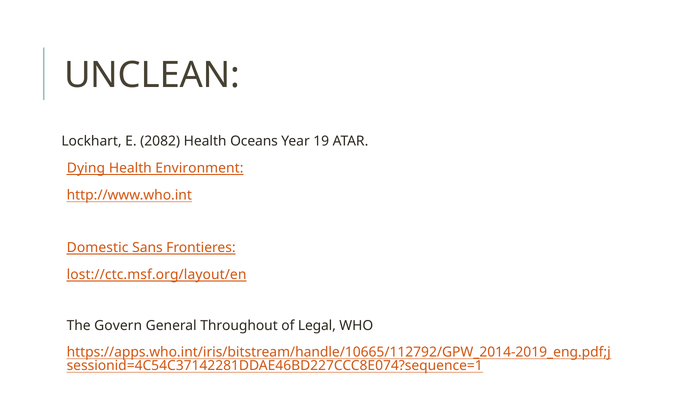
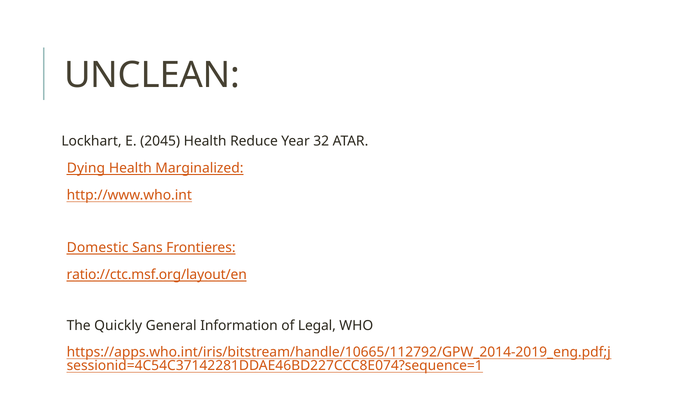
2082: 2082 -> 2045 (160, 141)
Oceans: Oceans -> Reduce (254, 141)
19: 19 -> 32 (321, 141)
Environment: Environment -> Marginalized (199, 168)
lost://ctc.msf.org/layout/en: lost://ctc.msf.org/layout/en -> ratio://ctc.msf.org/layout/en (157, 275)
Govern: Govern -> Quickly (118, 325)
Throughout: Throughout -> Information (239, 325)
